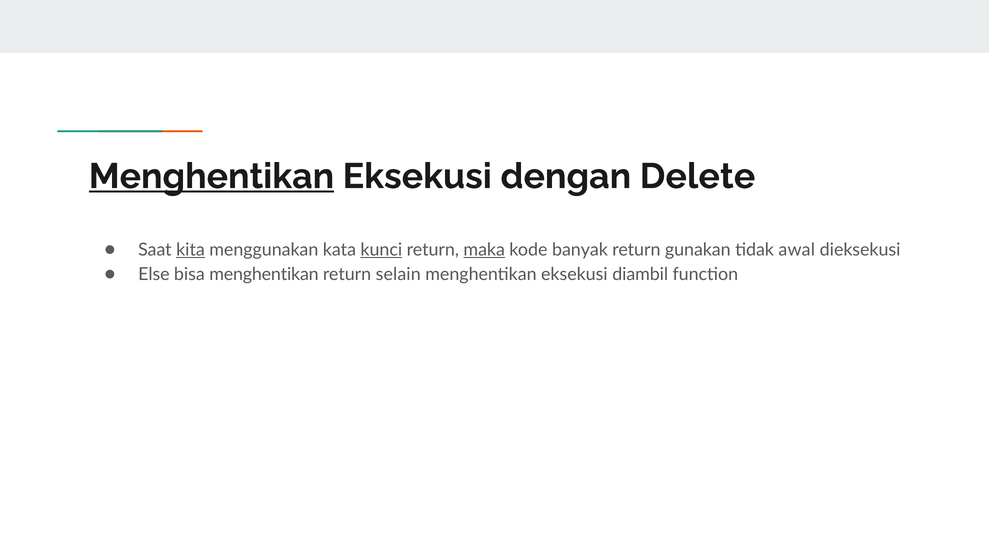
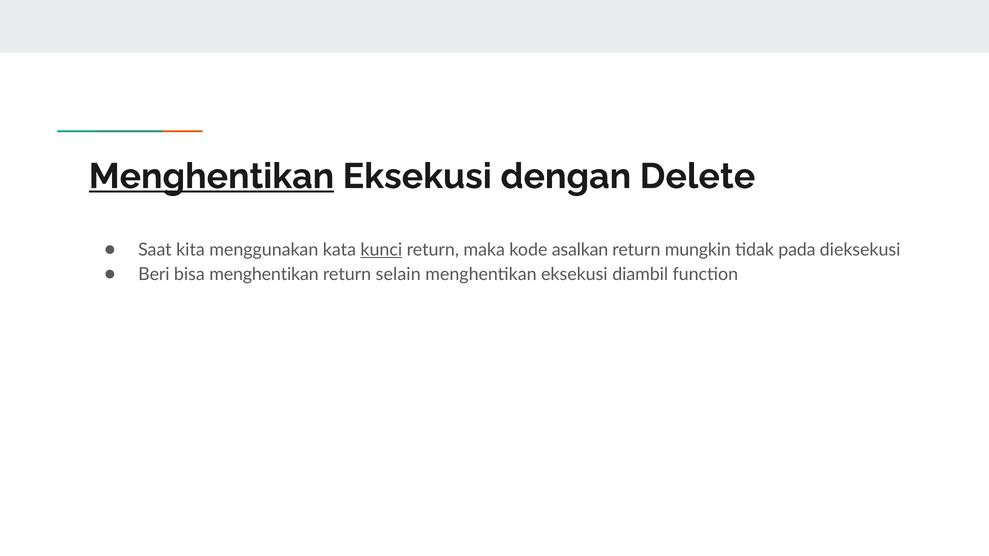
kita underline: present -> none (190, 250)
maka underline: present -> none (484, 250)
banyak: banyak -> asalkan (580, 250)
gunakan: gunakan -> mungkin (698, 250)
awal: awal -> pada (797, 250)
Else: Else -> Beri (154, 275)
